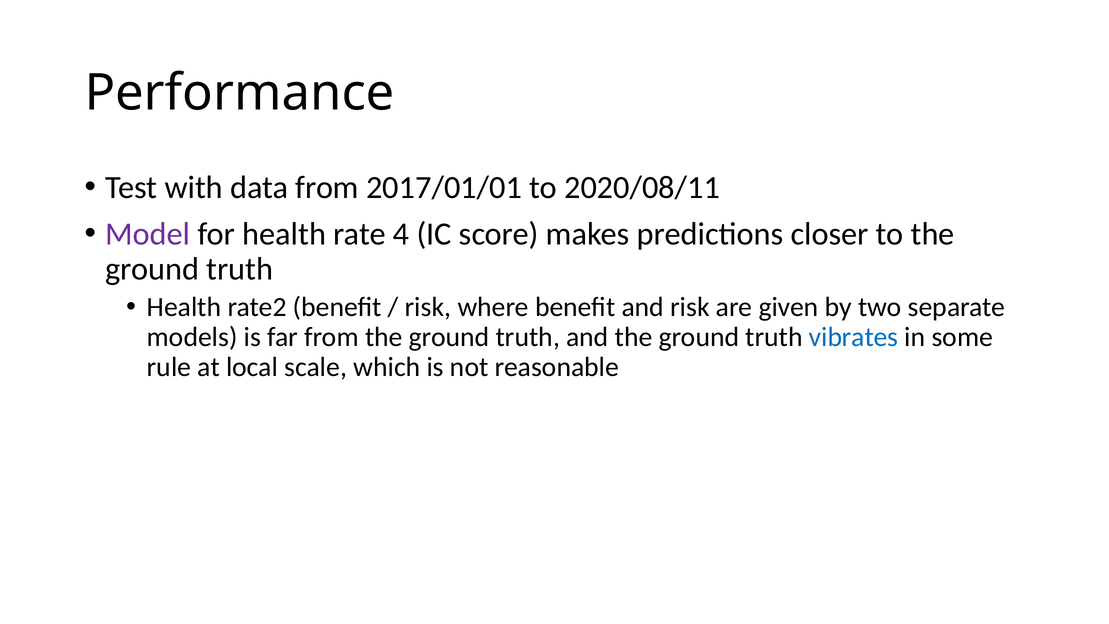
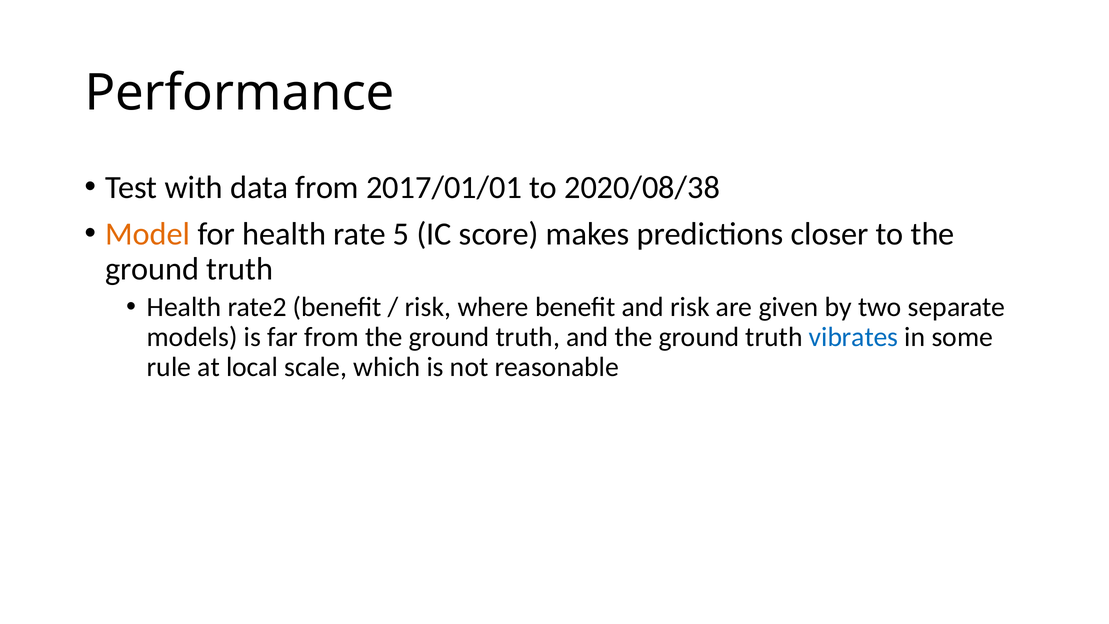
2020/08/11: 2020/08/11 -> 2020/08/38 (642, 188)
Model colour: purple -> orange (148, 234)
4: 4 -> 5 (401, 234)
